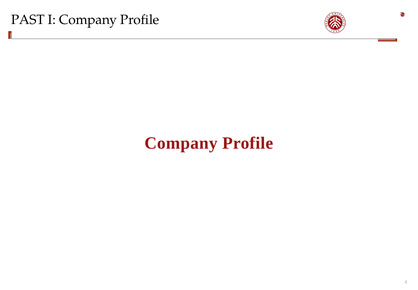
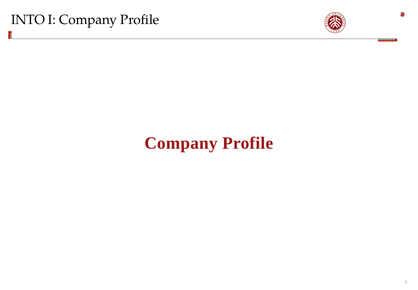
PAST: PAST -> INTO (28, 20)
